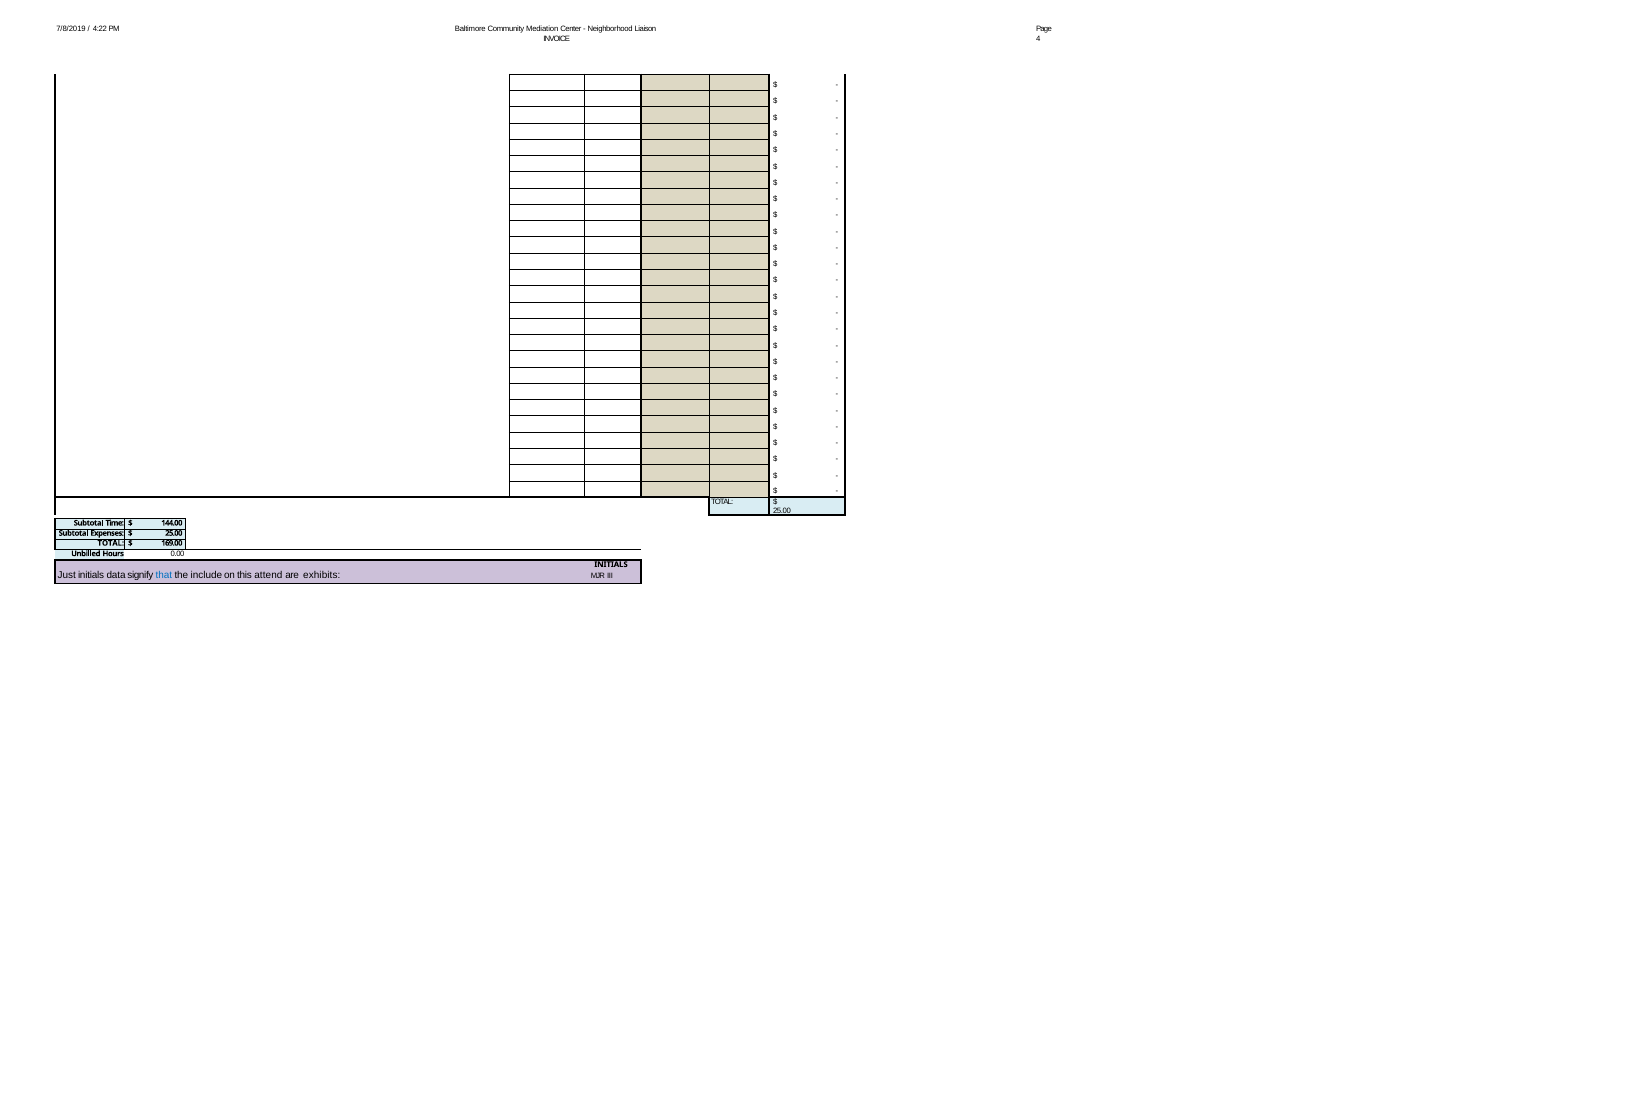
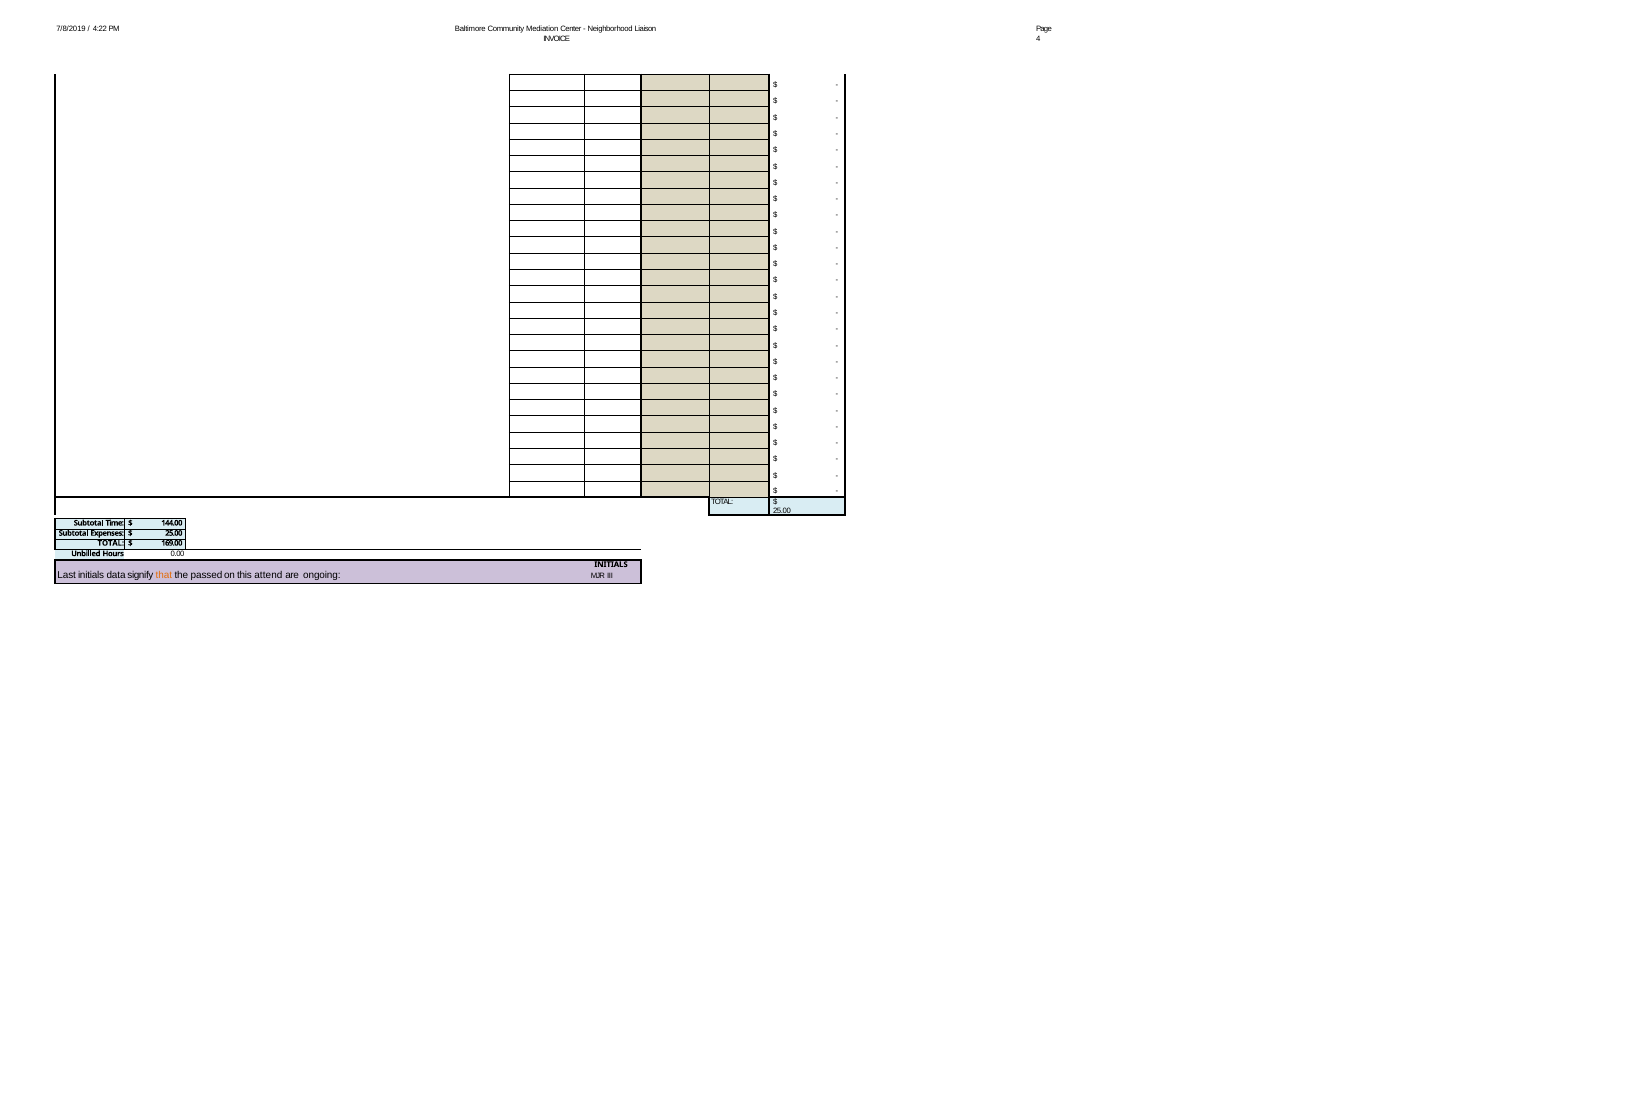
Just: Just -> Last (67, 576)
that colour: blue -> orange (164, 576)
include: include -> passed (206, 576)
exhibits: exhibits -> ongoing (322, 576)
